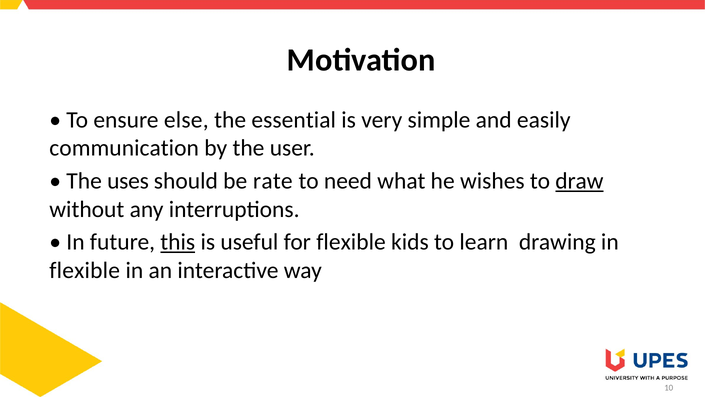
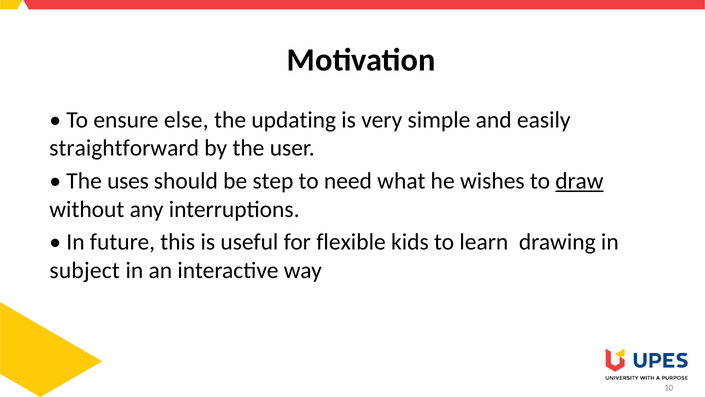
essential: essential -> updating (294, 120)
communication: communication -> straightforward (124, 148)
rate: rate -> step (273, 181)
this underline: present -> none (178, 242)
flexible: flexible -> subject (85, 270)
